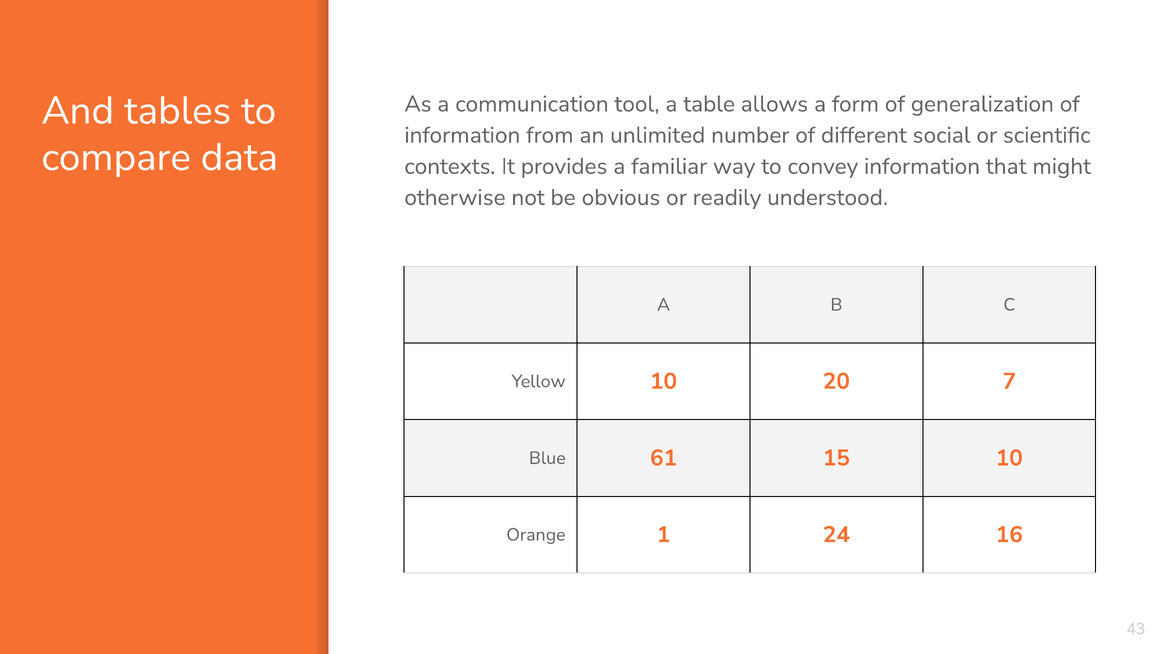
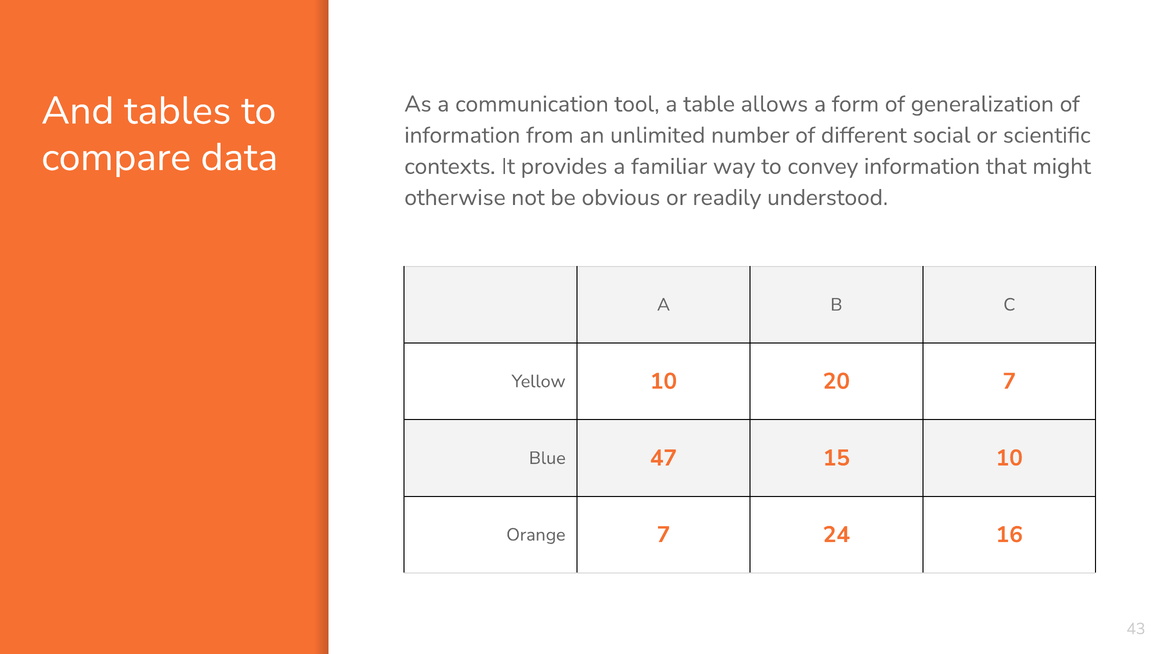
61: 61 -> 47 (663, 458)
Orange 1: 1 -> 7 (664, 534)
